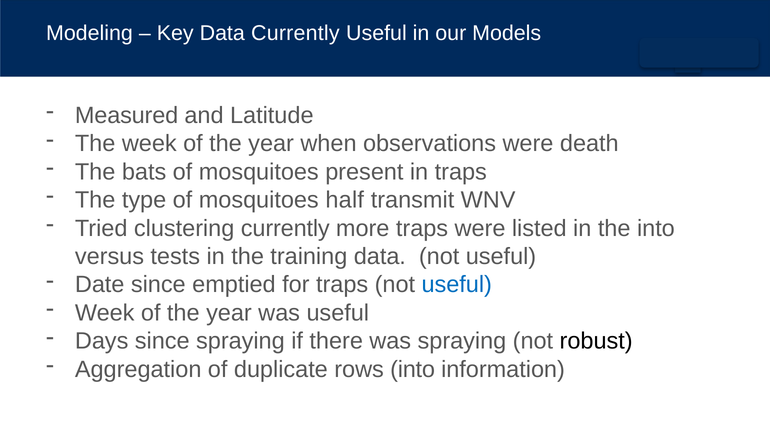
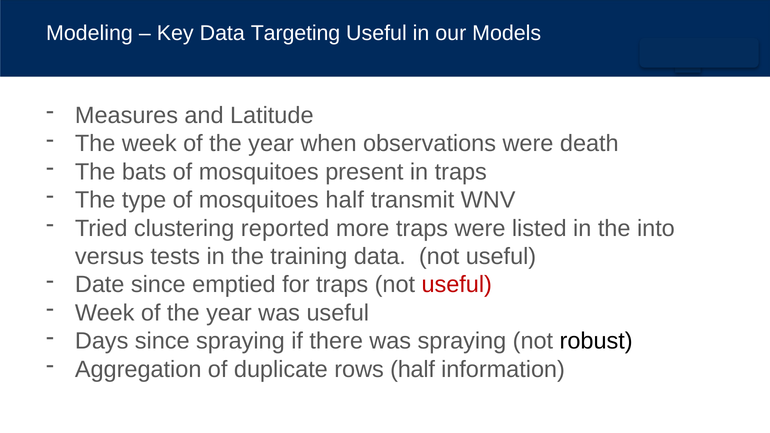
Data Currently: Currently -> Targeting (296, 33)
Measured: Measured -> Measures (127, 115)
clustering currently: currently -> reported (285, 228)
useful colour: blue -> red (457, 285)
rows into: into -> half (413, 369)
